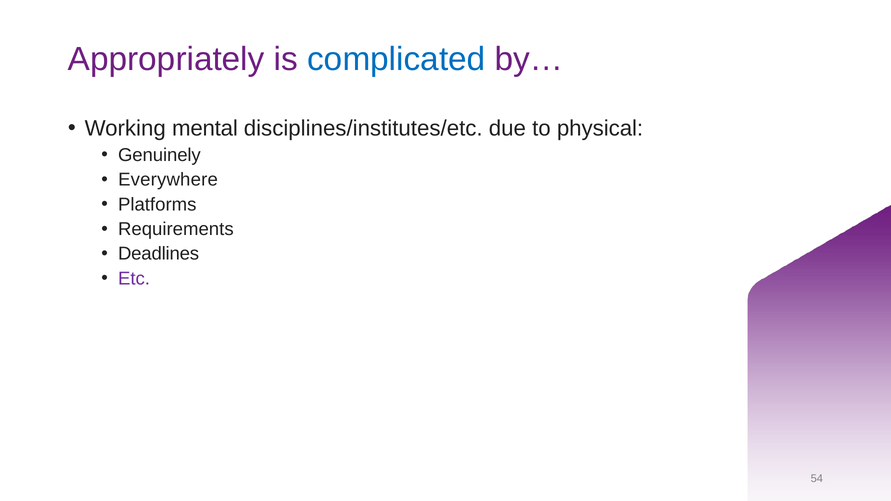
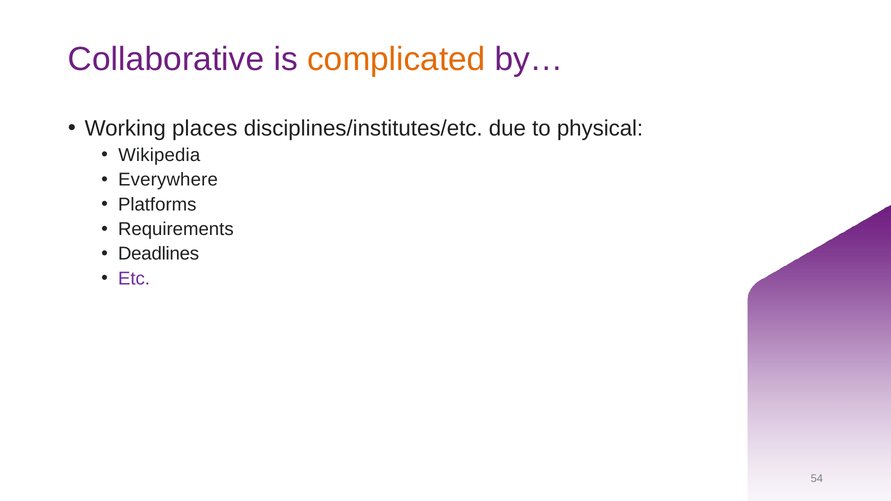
Appropriately: Appropriately -> Collaborative (166, 59)
complicated colour: blue -> orange (396, 59)
mental: mental -> places (205, 128)
Genuinely: Genuinely -> Wikipedia (159, 155)
